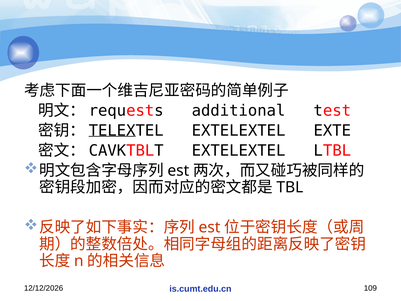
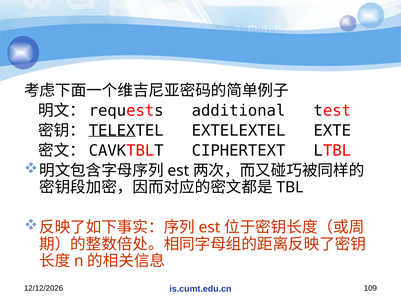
EXTELEXTEL: EXTELEXTEL -> CIPHERTEXT (239, 150)
